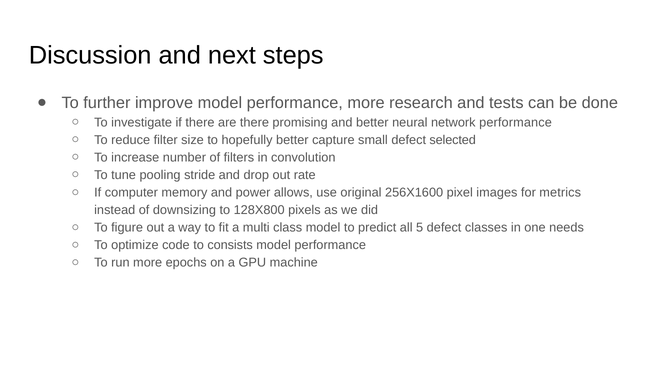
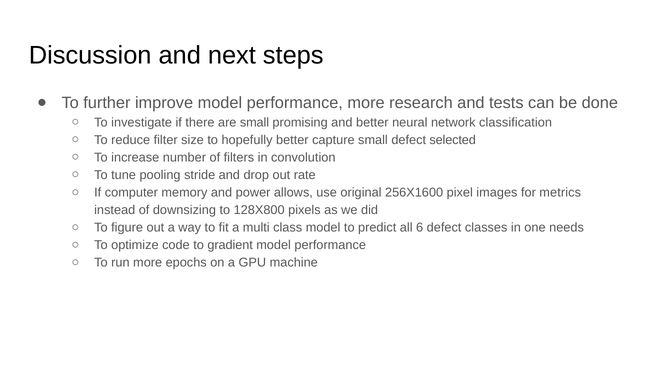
are there: there -> small (255, 122)
network performance: performance -> classification (516, 122)
5: 5 -> 6 (420, 228)
consists: consists -> gradient (230, 245)
